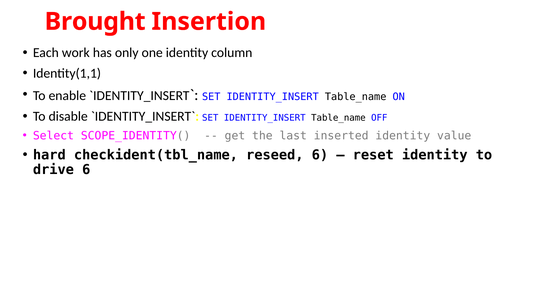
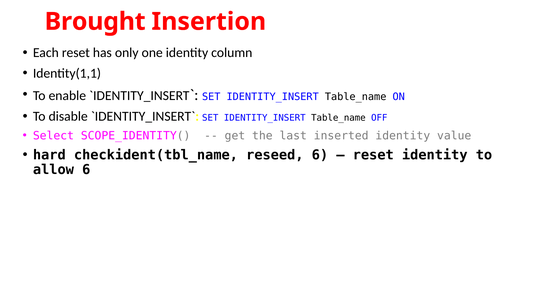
Each work: work -> reset (76, 53)
drive: drive -> allow (53, 169)
